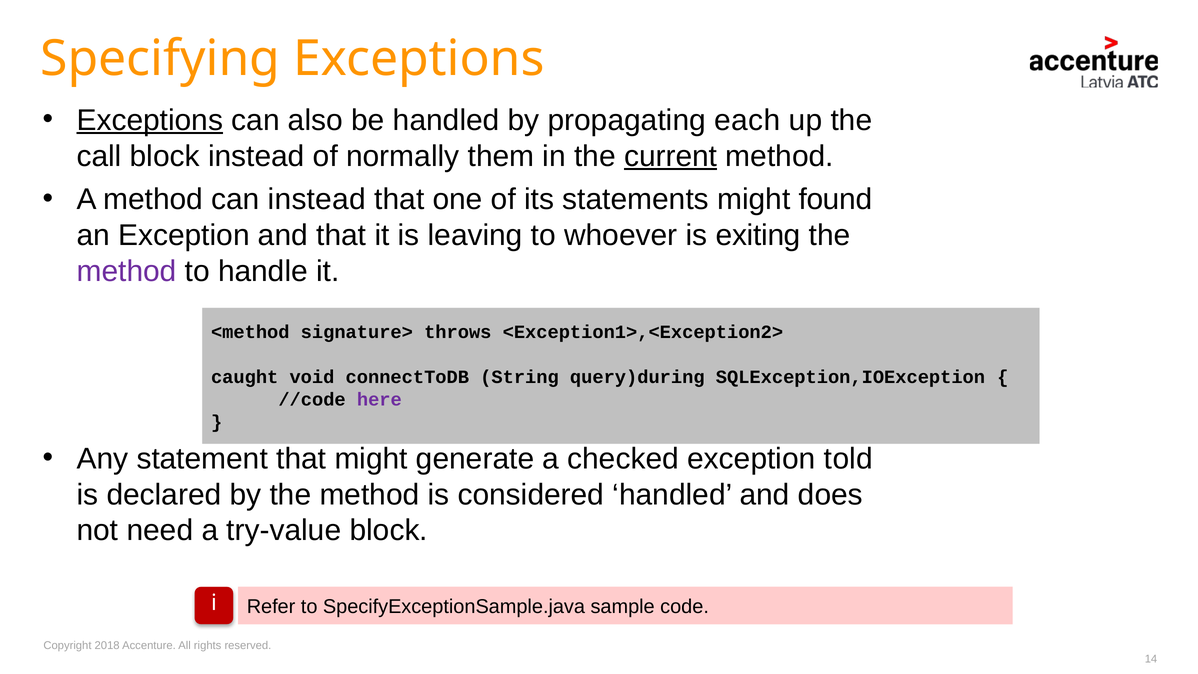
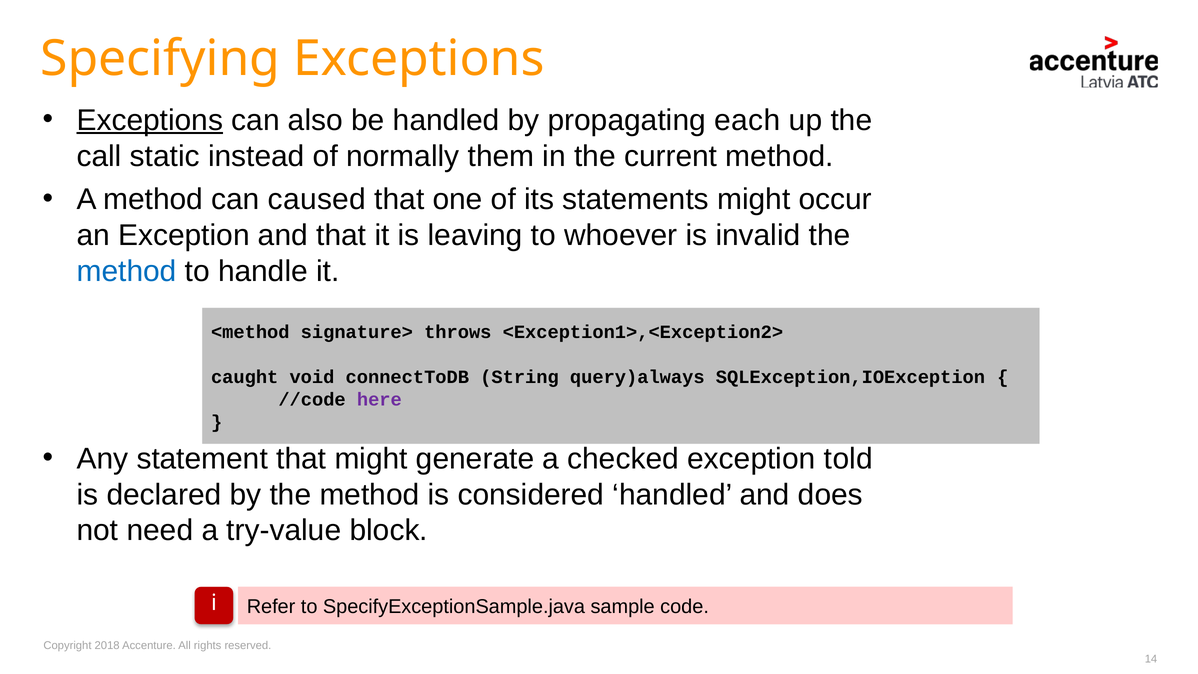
call block: block -> static (165, 156)
current underline: present -> none (671, 156)
can instead: instead -> caused (317, 200)
found: found -> occur (835, 200)
exiting: exiting -> invalid (758, 235)
method colour: purple -> blue (127, 271)
query)during: query)during -> query)always (637, 377)
